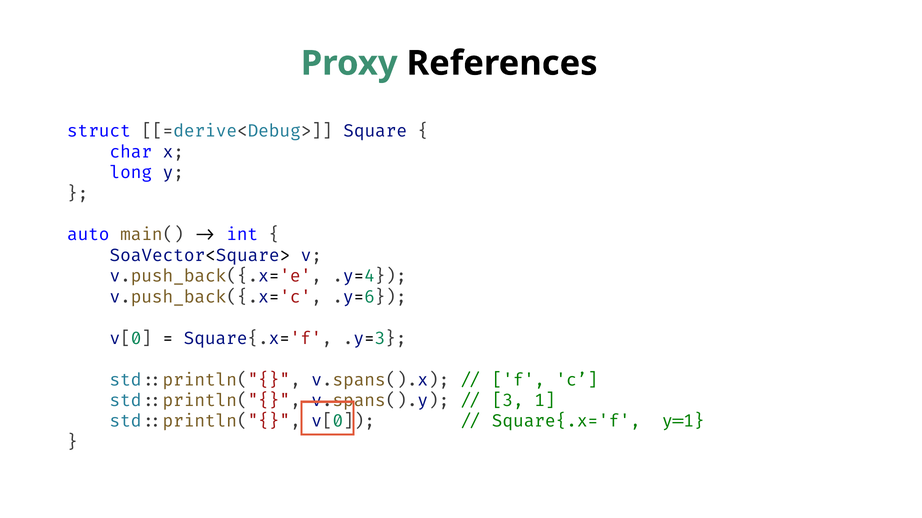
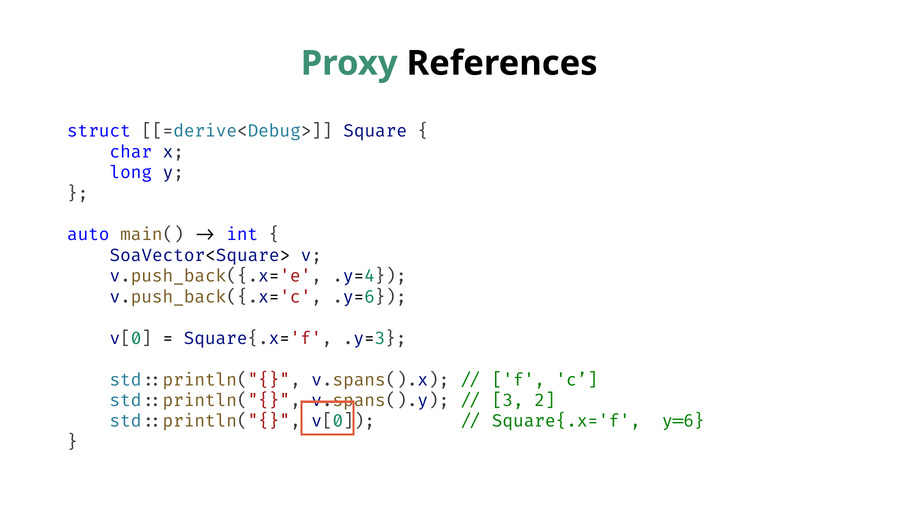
1: 1 -> 2 (545, 401)
Square{.x='f .y=1: .y=1 -> .y=6 (678, 422)
